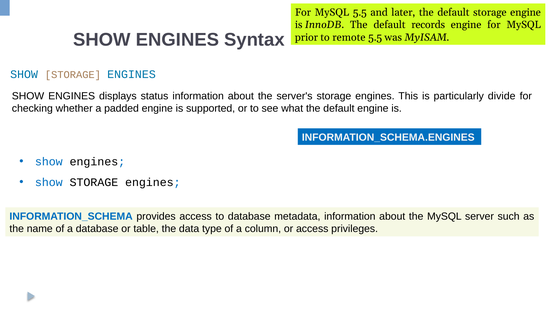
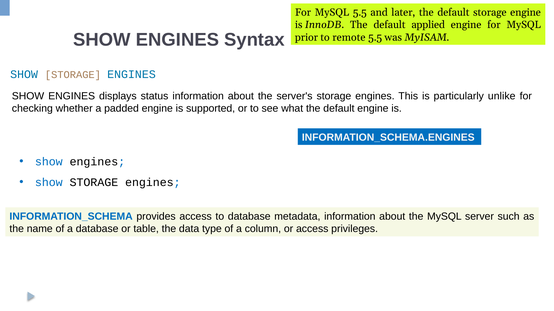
records: records -> applied (428, 25)
divide: divide -> unlike (502, 96)
